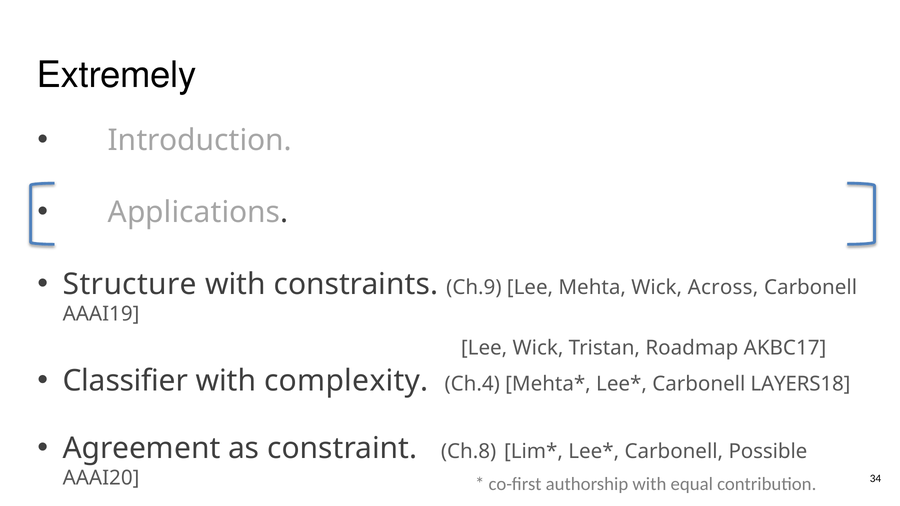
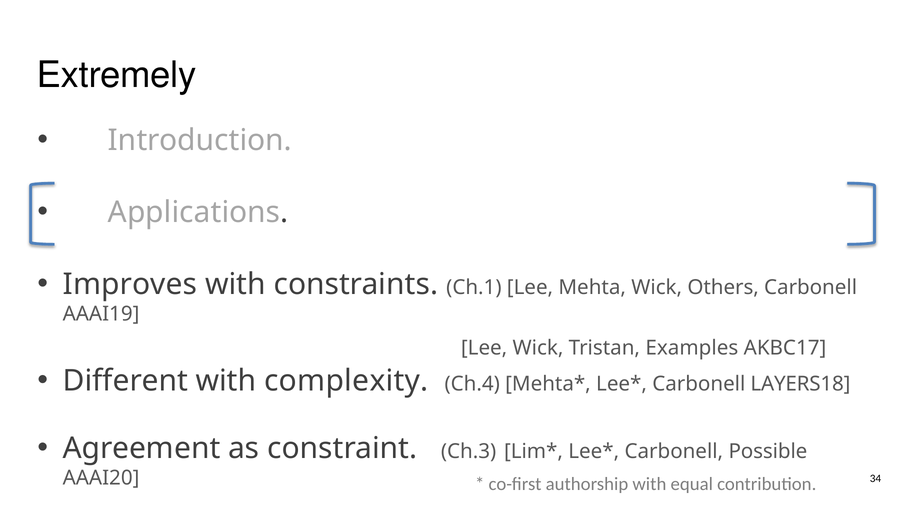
Structure: Structure -> Improves (130, 284)
Ch.9: Ch.9 -> Ch.1 (474, 288)
Across: Across -> Others (723, 288)
Roadmap: Roadmap -> Examples (692, 348)
Classifier: Classifier -> Different (125, 381)
Ch.8: Ch.8 -> Ch.3 (469, 452)
